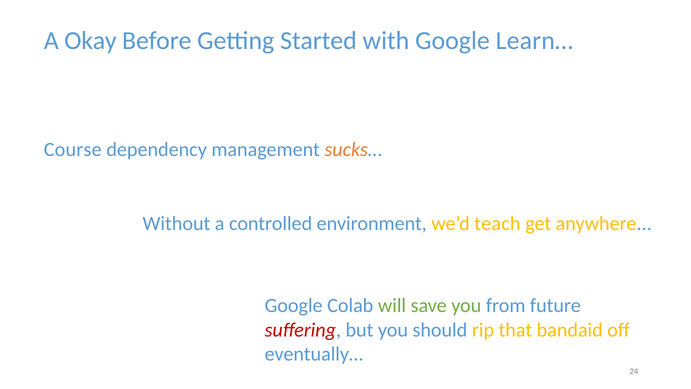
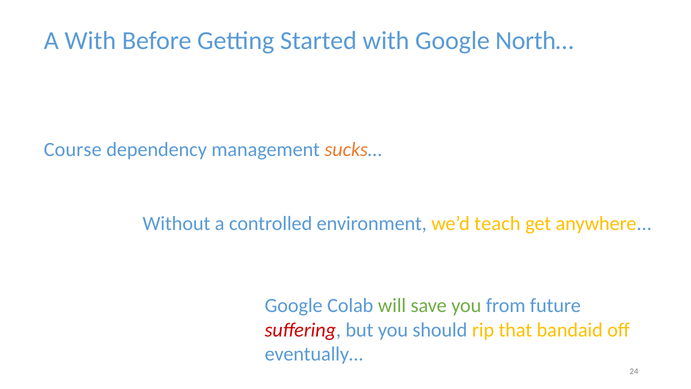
A Okay: Okay -> With (90, 41)
Learn…: Learn… -> North… (534, 41)
